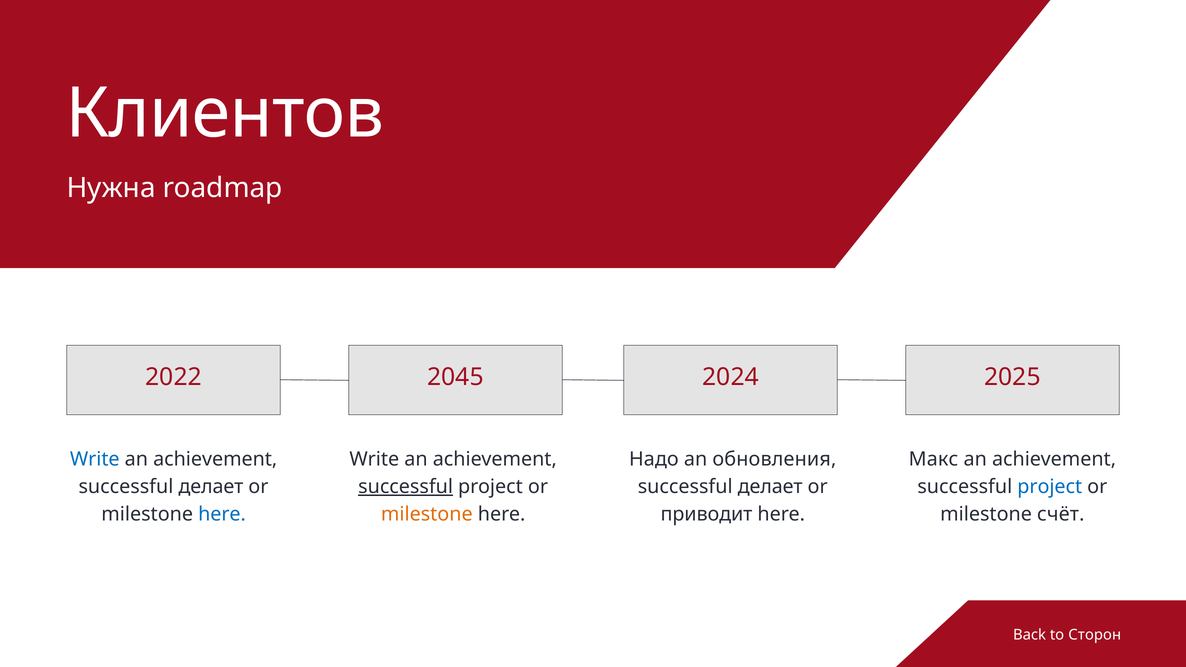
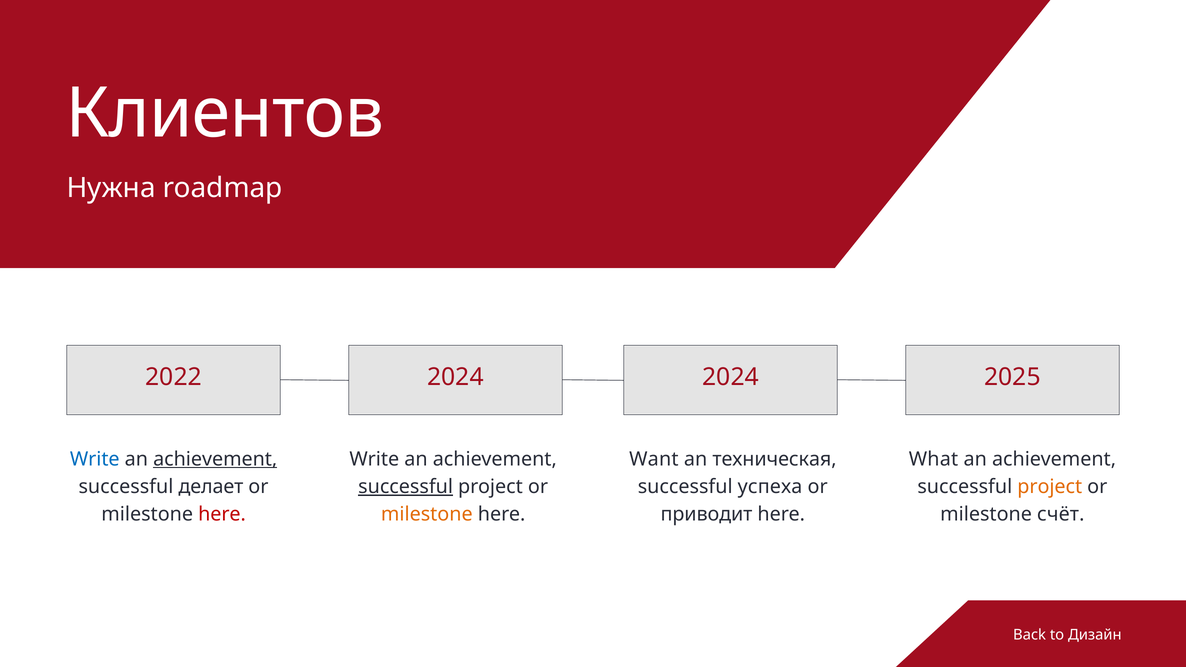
2022 2045: 2045 -> 2024 (455, 377)
achievement underline: none -> present (215, 459)
Надо: Надо -> Want (654, 459)
обновления: обновления -> техническая (774, 459)
Макс: Макс -> What (933, 459)
делает: делает -> успеха (770, 487)
project colour: blue -> orange (1050, 487)
here colour: blue -> red (222, 514)
Сторон: Сторон -> Дизайн (1095, 635)
